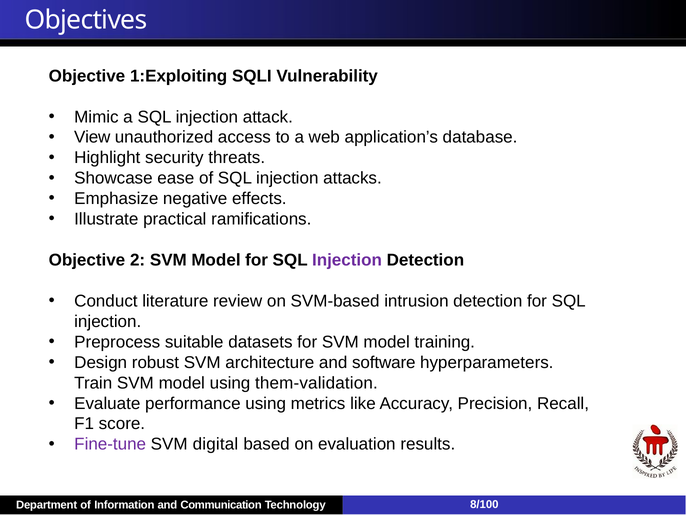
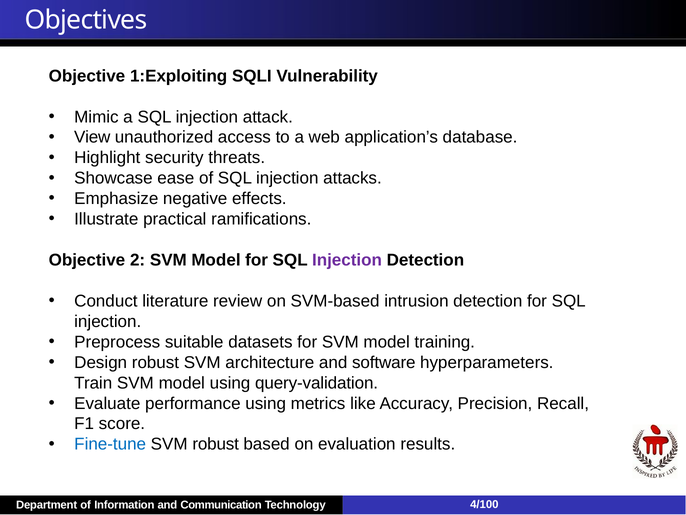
them-validation: them-validation -> query-validation (317, 383)
Fine-tune colour: purple -> blue (110, 444)
SVM digital: digital -> robust (216, 444)
8/100: 8/100 -> 4/100 (484, 505)
